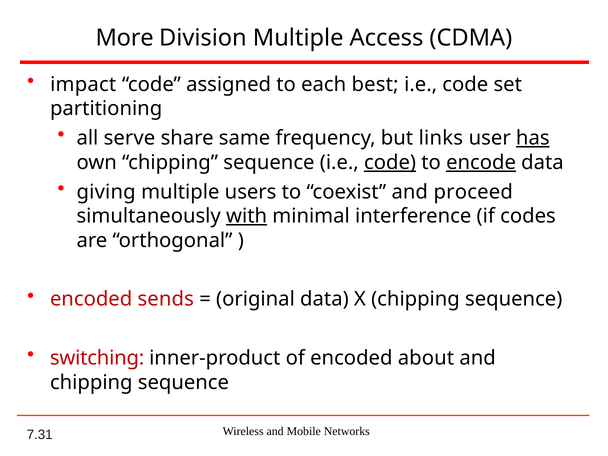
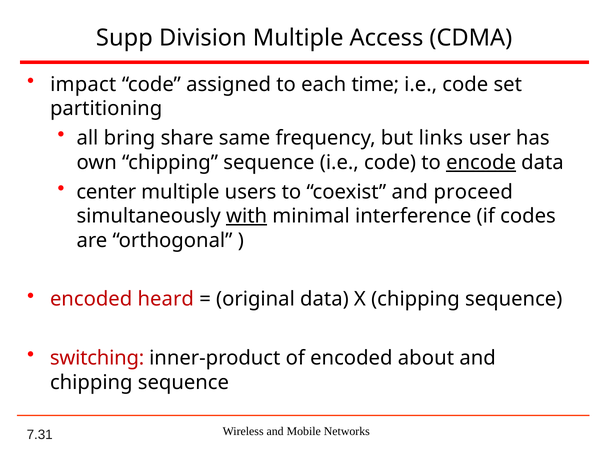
More: More -> Supp (124, 38)
best: best -> time (375, 84)
serve: serve -> bring (129, 138)
has underline: present -> none (533, 138)
code underline: present -> none (390, 162)
giving: giving -> center (106, 192)
sends: sends -> heard (166, 299)
